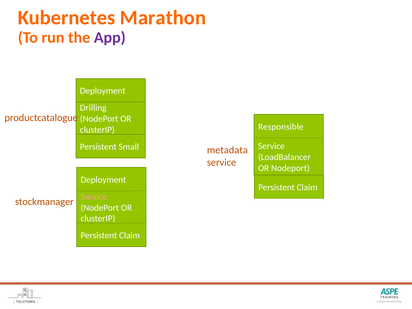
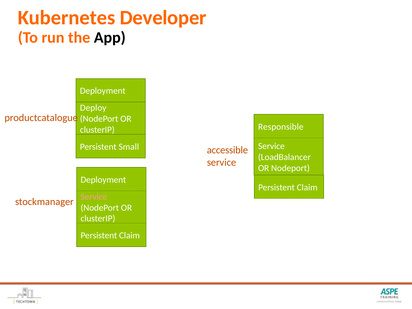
Marathon: Marathon -> Developer (163, 18)
App colour: purple -> black (110, 37)
Drilling: Drilling -> Deploy (93, 108)
metadata: metadata -> accessible (227, 150)
